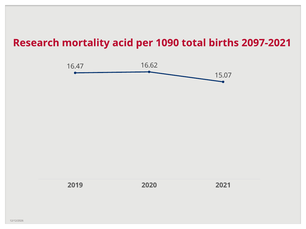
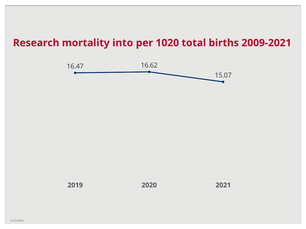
acid: acid -> into (123, 43)
1090: 1090 -> 1020 (167, 43)
2097-2021: 2097-2021 -> 2009-2021 (266, 43)
